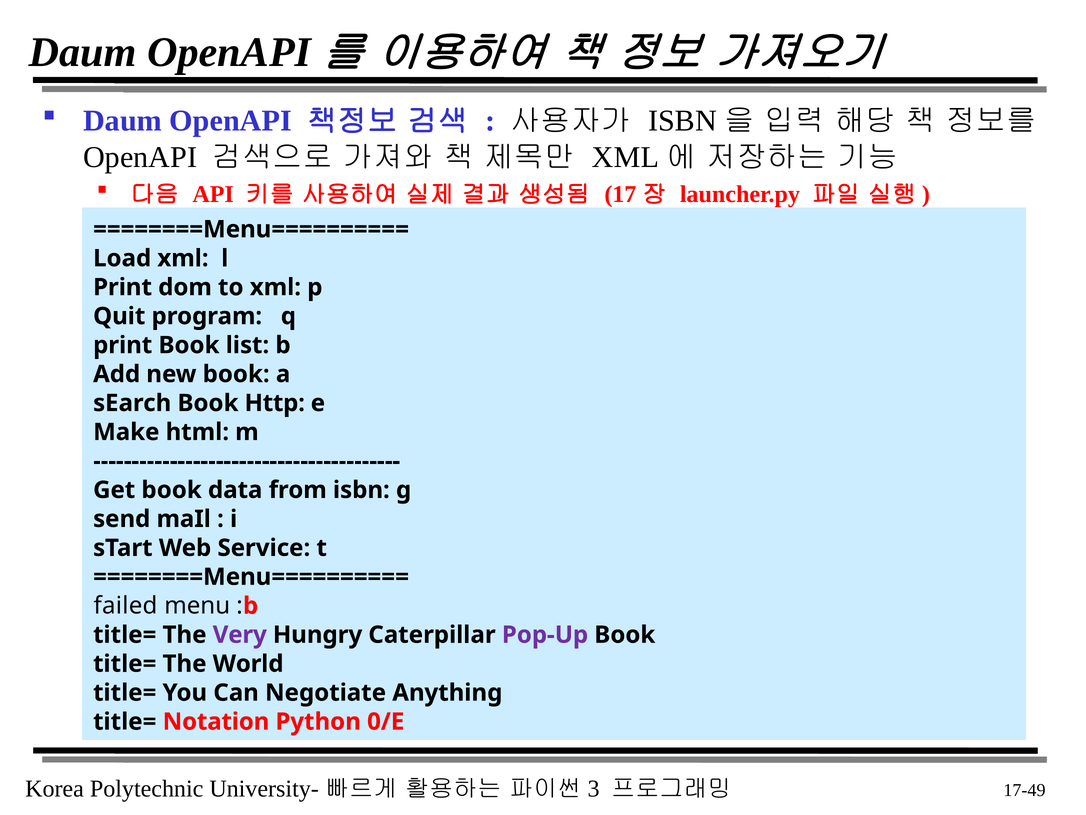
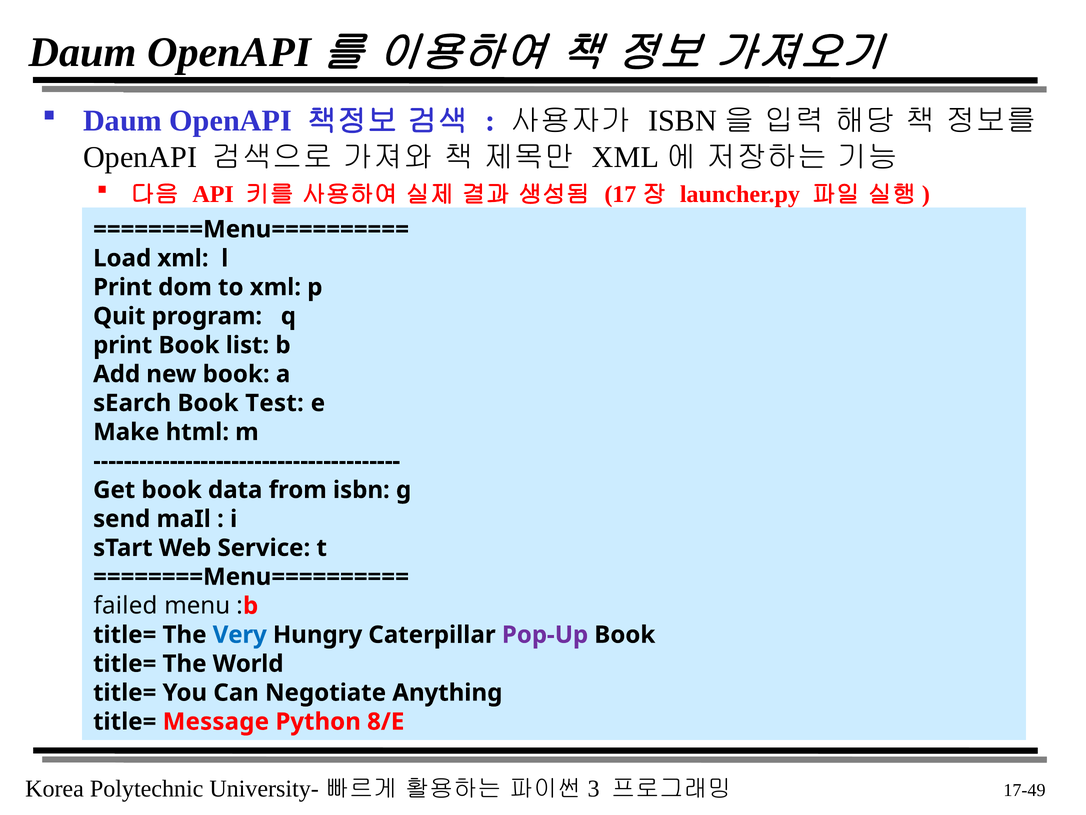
Http: Http -> Test (274, 403)
Very colour: purple -> blue (240, 634)
Notation: Notation -> Message (216, 721)
0/E: 0/E -> 8/E (386, 721)
